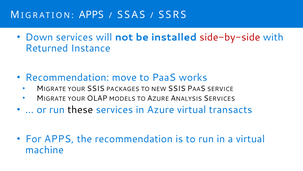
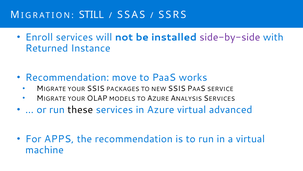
APPS: APPS -> STILL (91, 15)
Down: Down -> Enroll (39, 37)
side-by-side colour: red -> purple (230, 37)
transacts: transacts -> advanced (231, 109)
